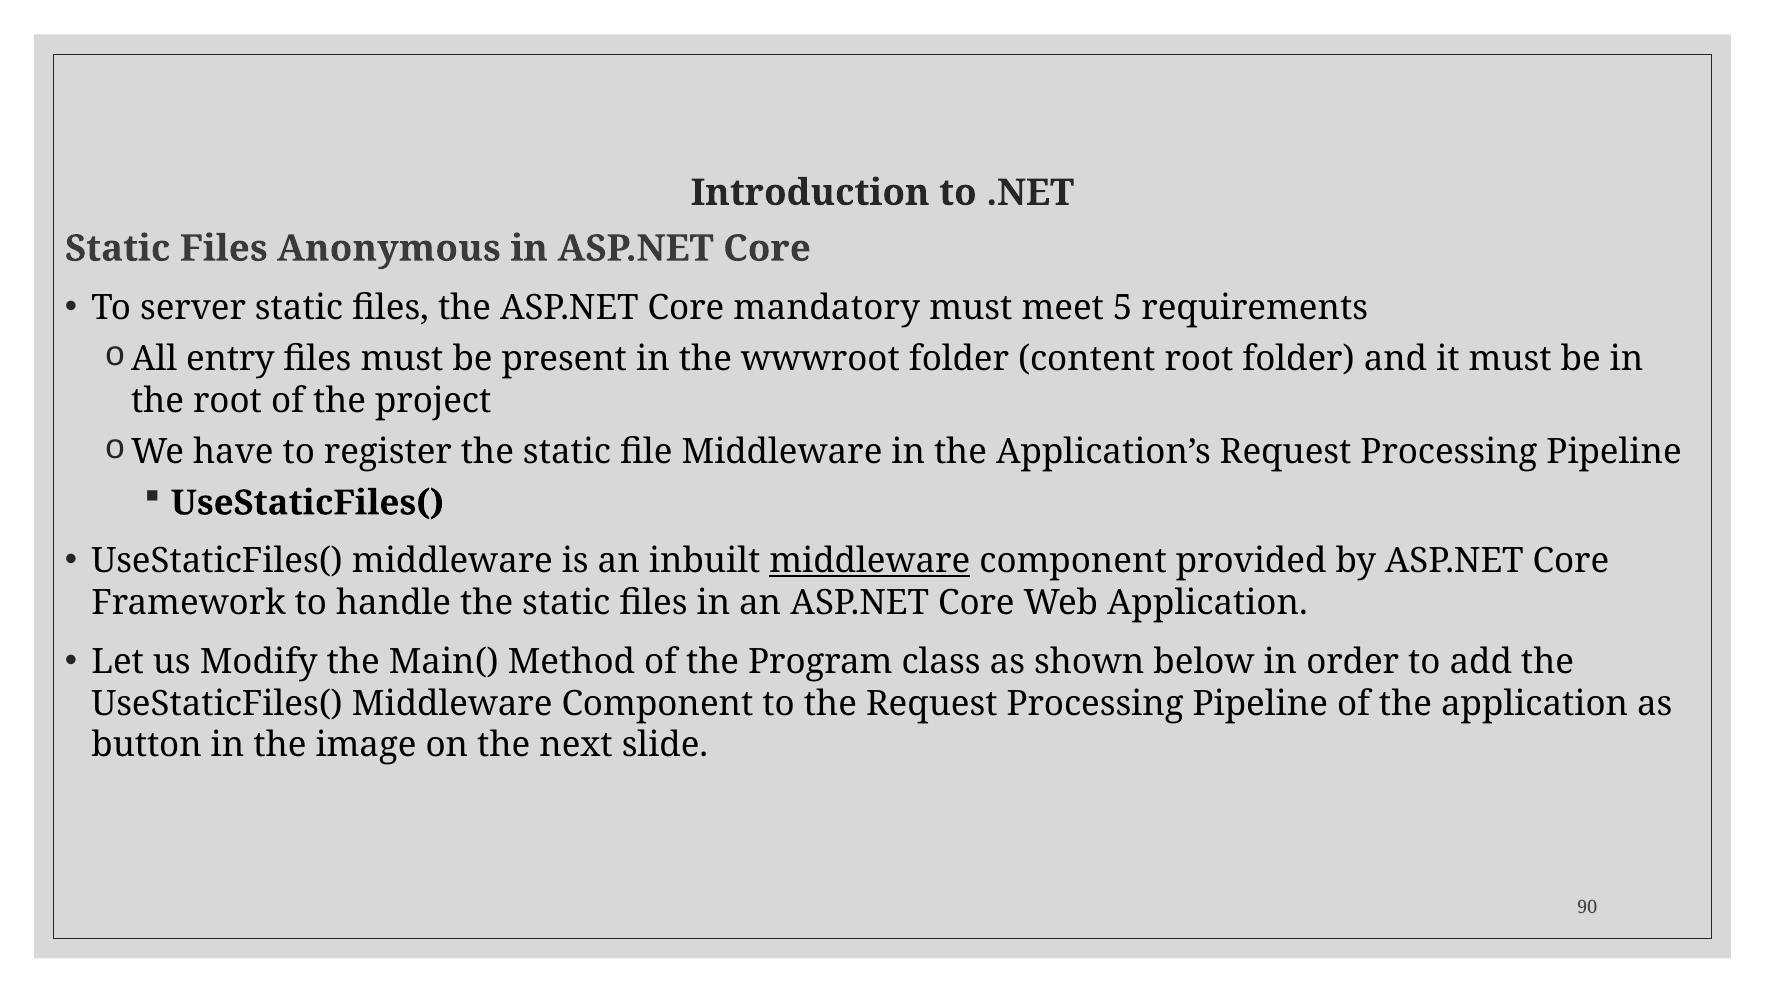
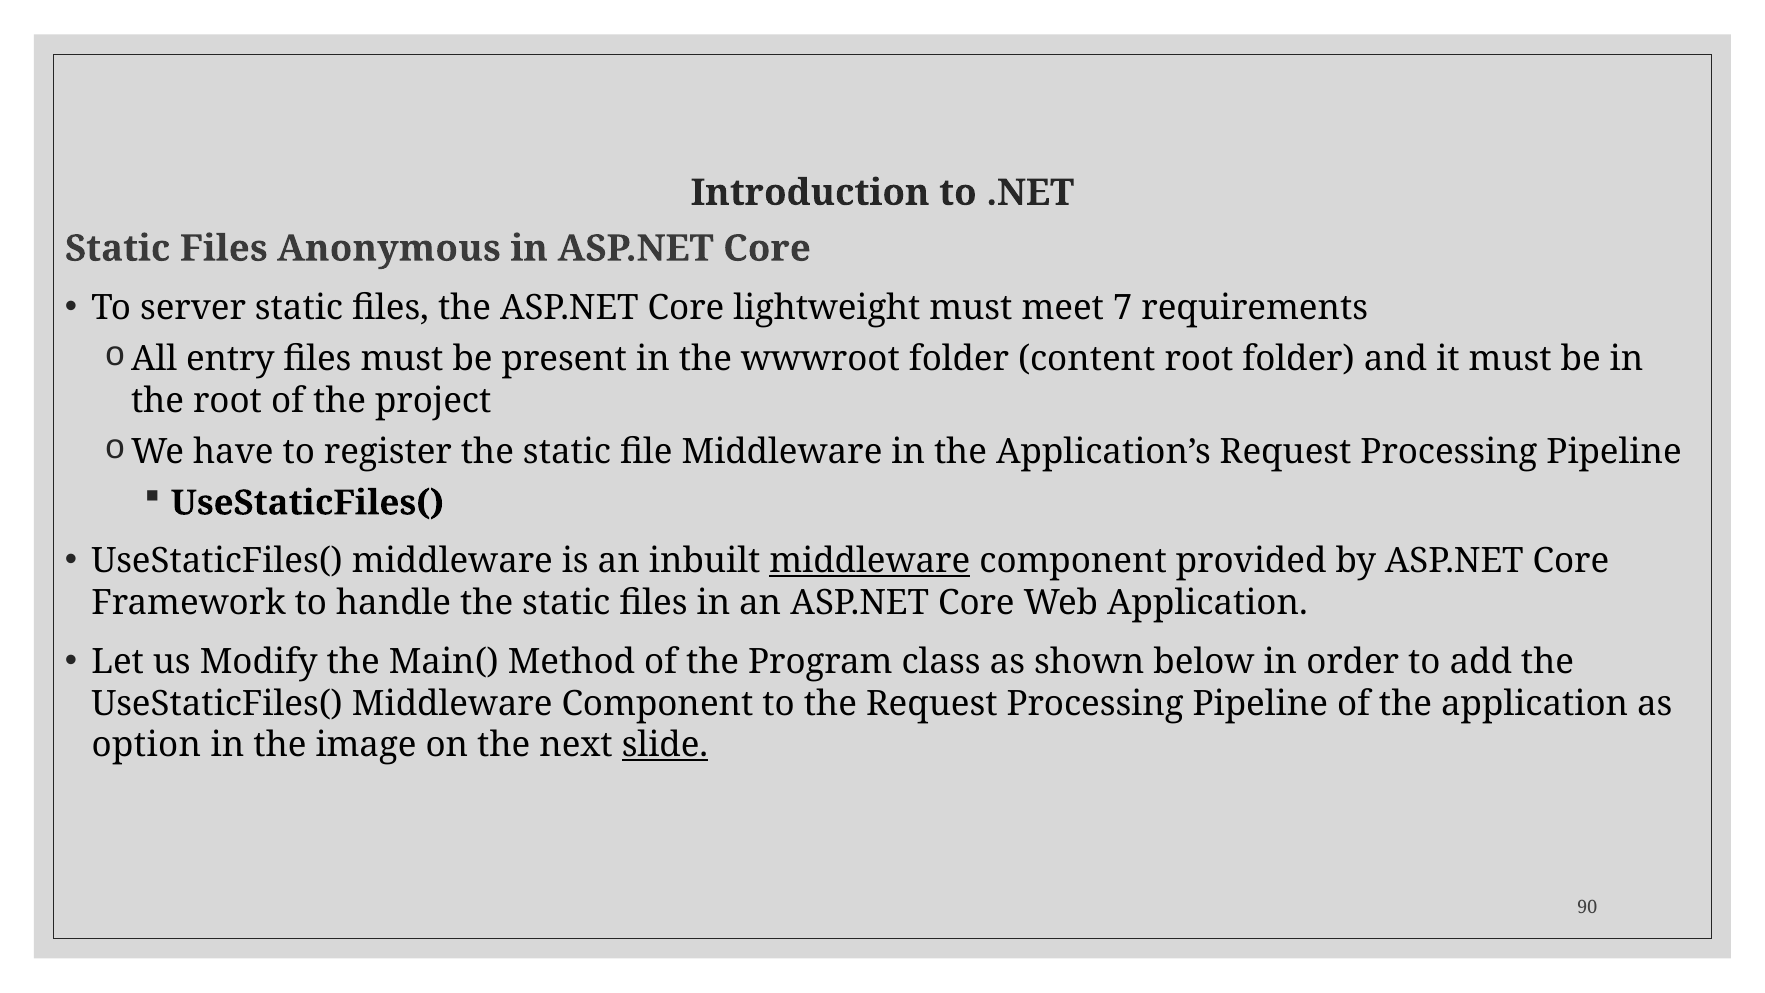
mandatory: mandatory -> lightweight (827, 308)
5: 5 -> 7 (1123, 308)
button: button -> option (146, 745)
slide underline: none -> present (665, 745)
